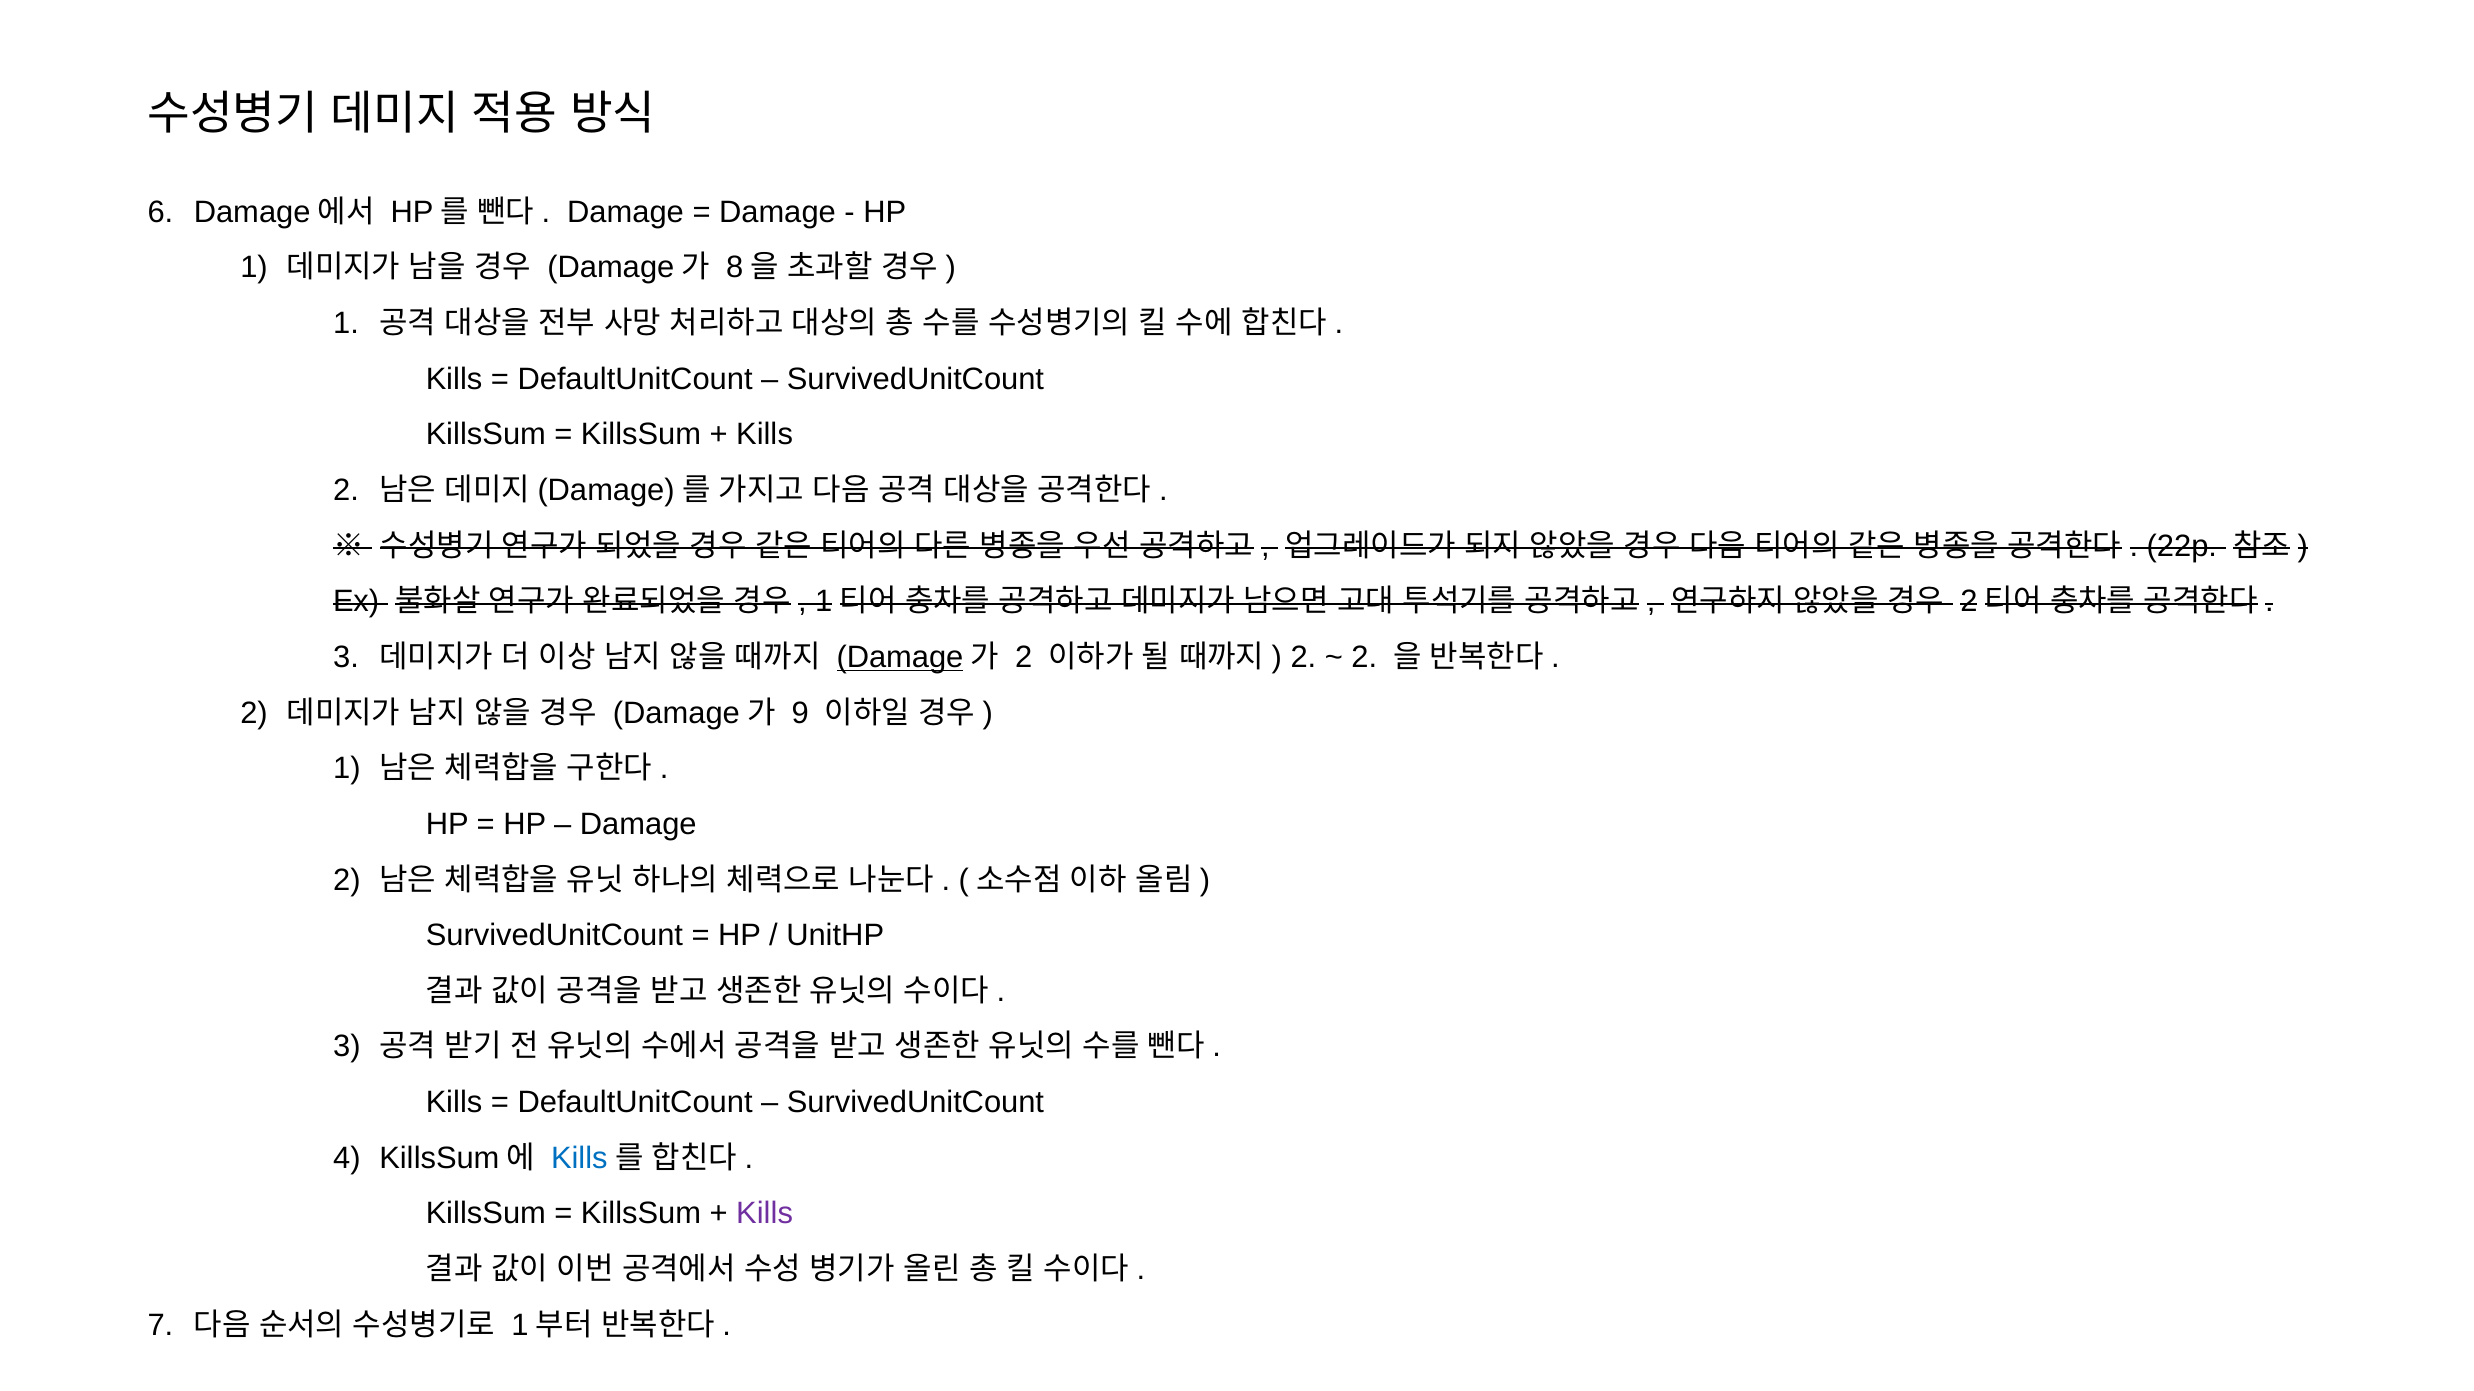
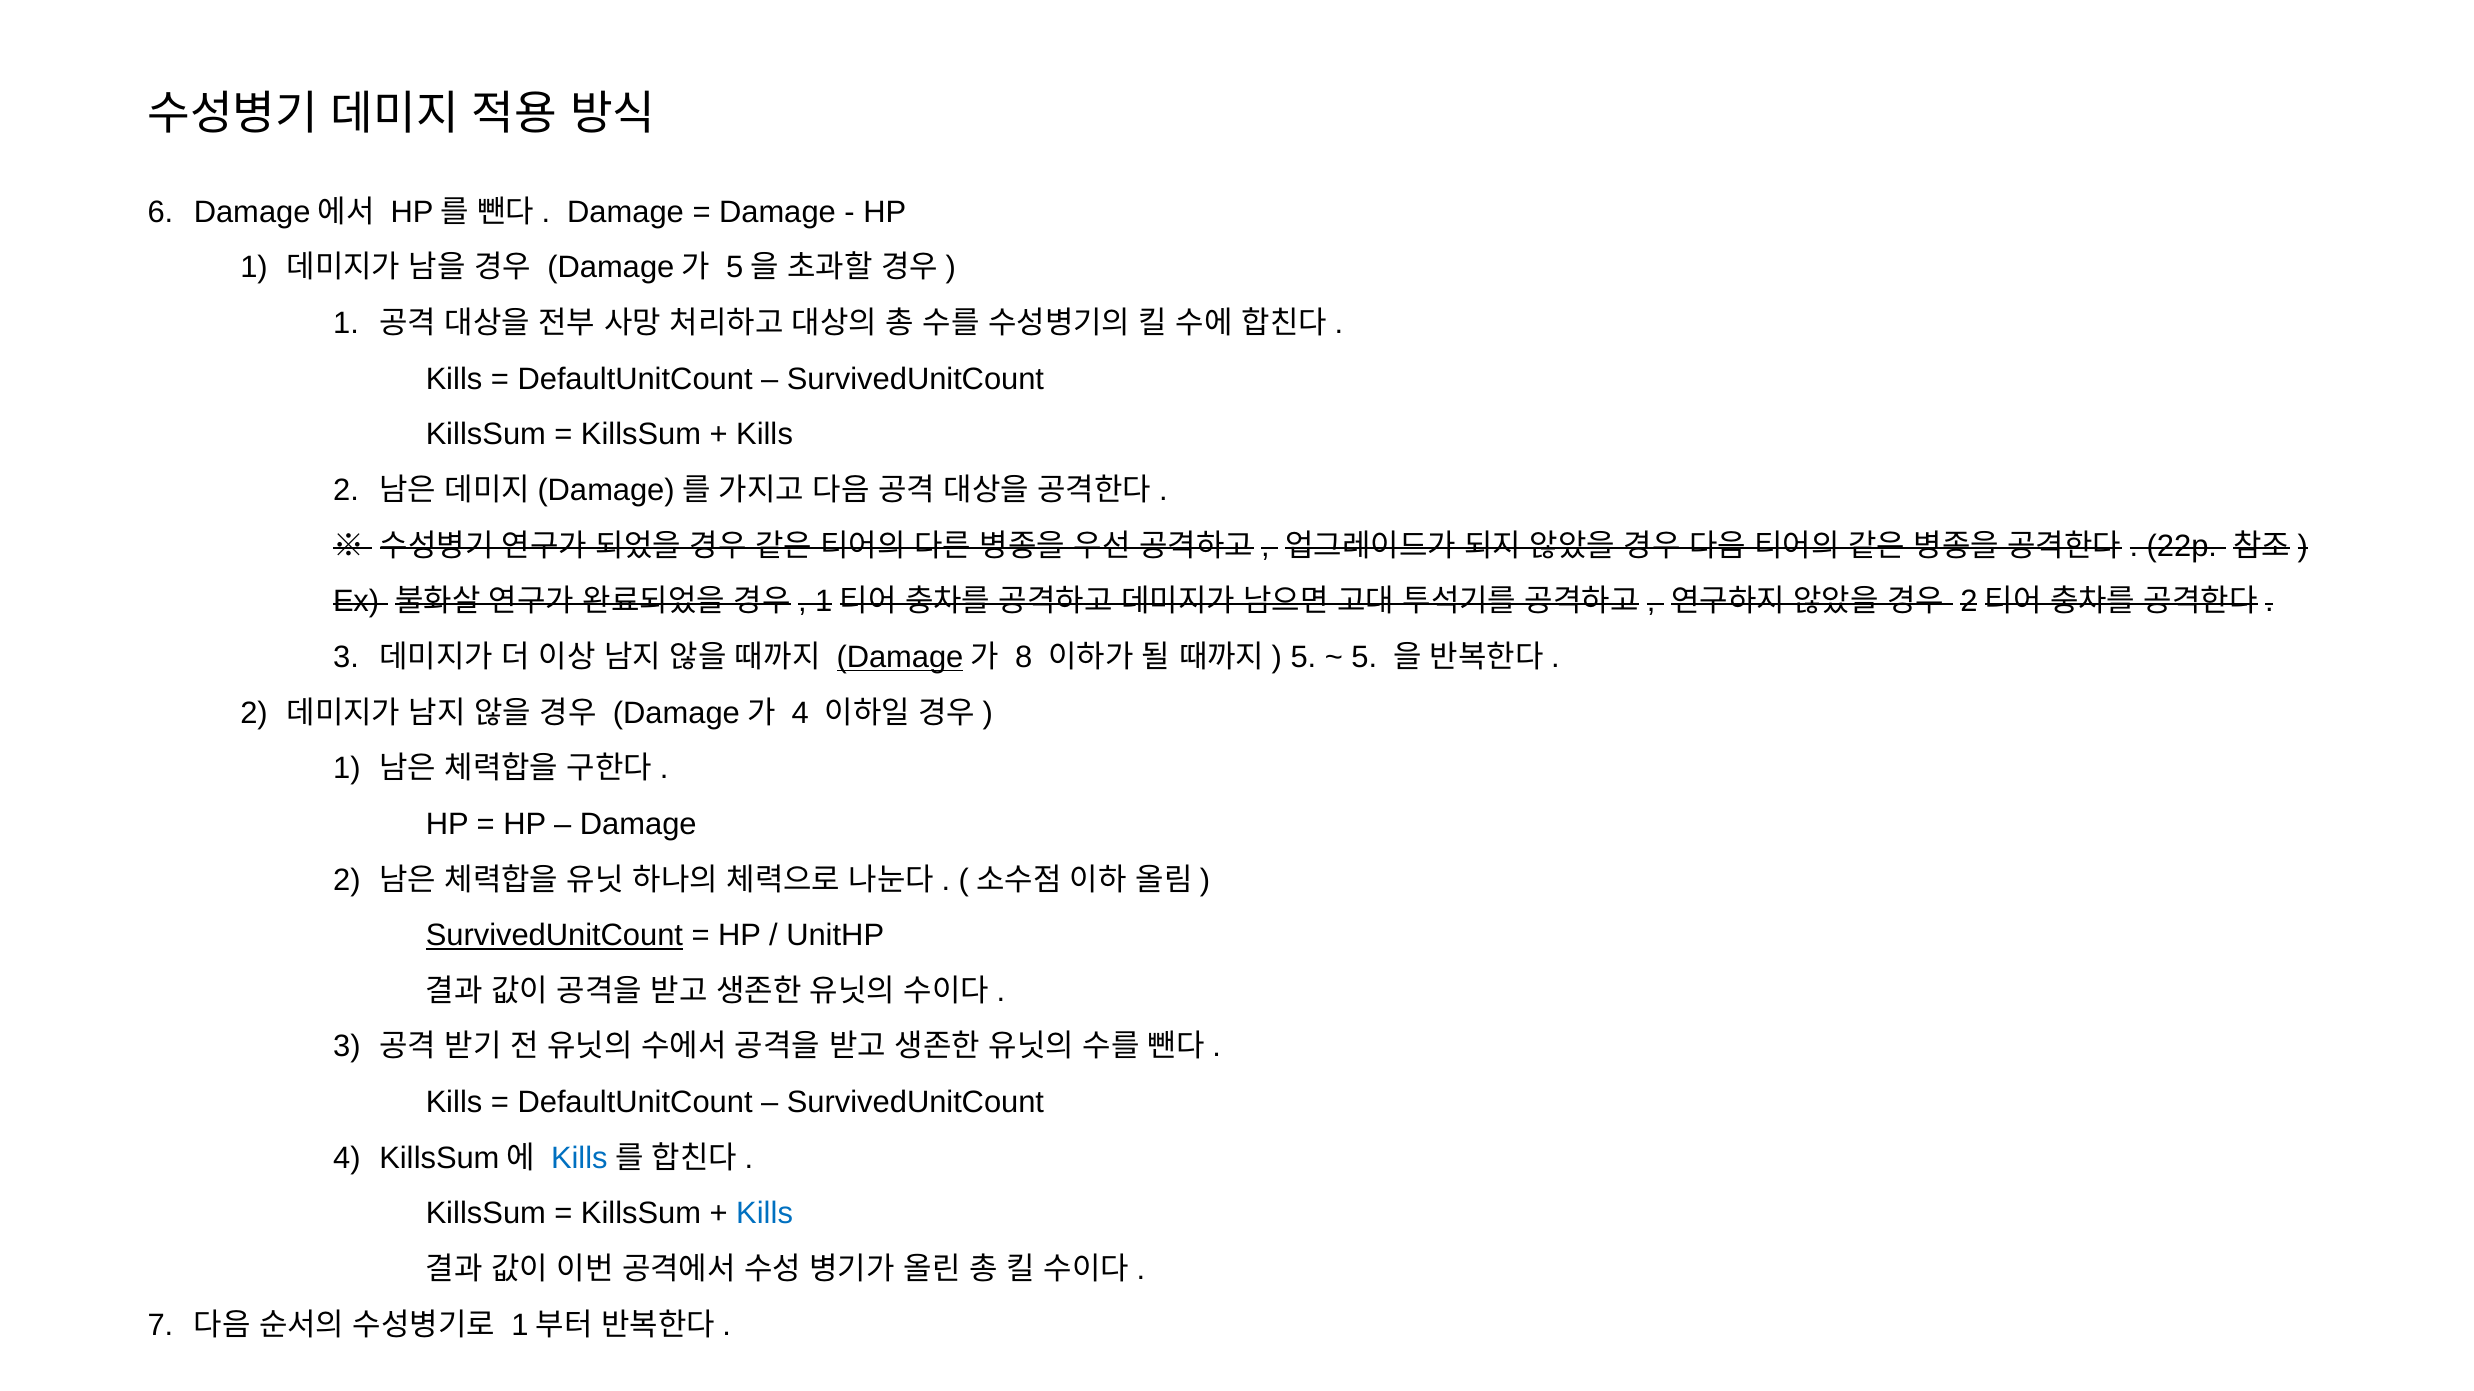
8: 8 -> 5 (735, 268)
2: 2 -> 8 (1024, 658)
2: 2 -> 5 (1303, 658)
2: 2 -> 5 (1364, 658)
9: 9 -> 4 (800, 713)
SurvivedUnitCount underline: none -> present (554, 936)
Kills colour: purple -> blue (765, 1214)
